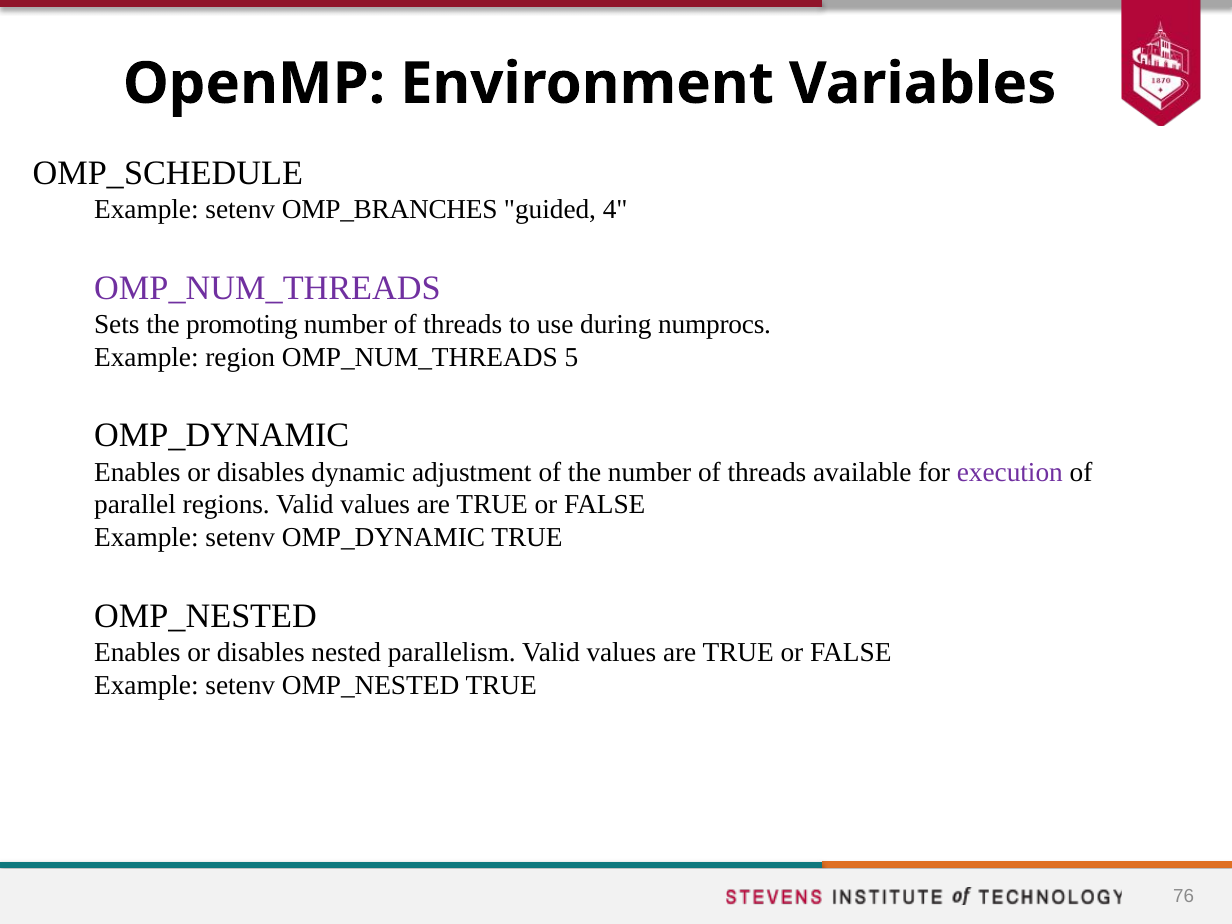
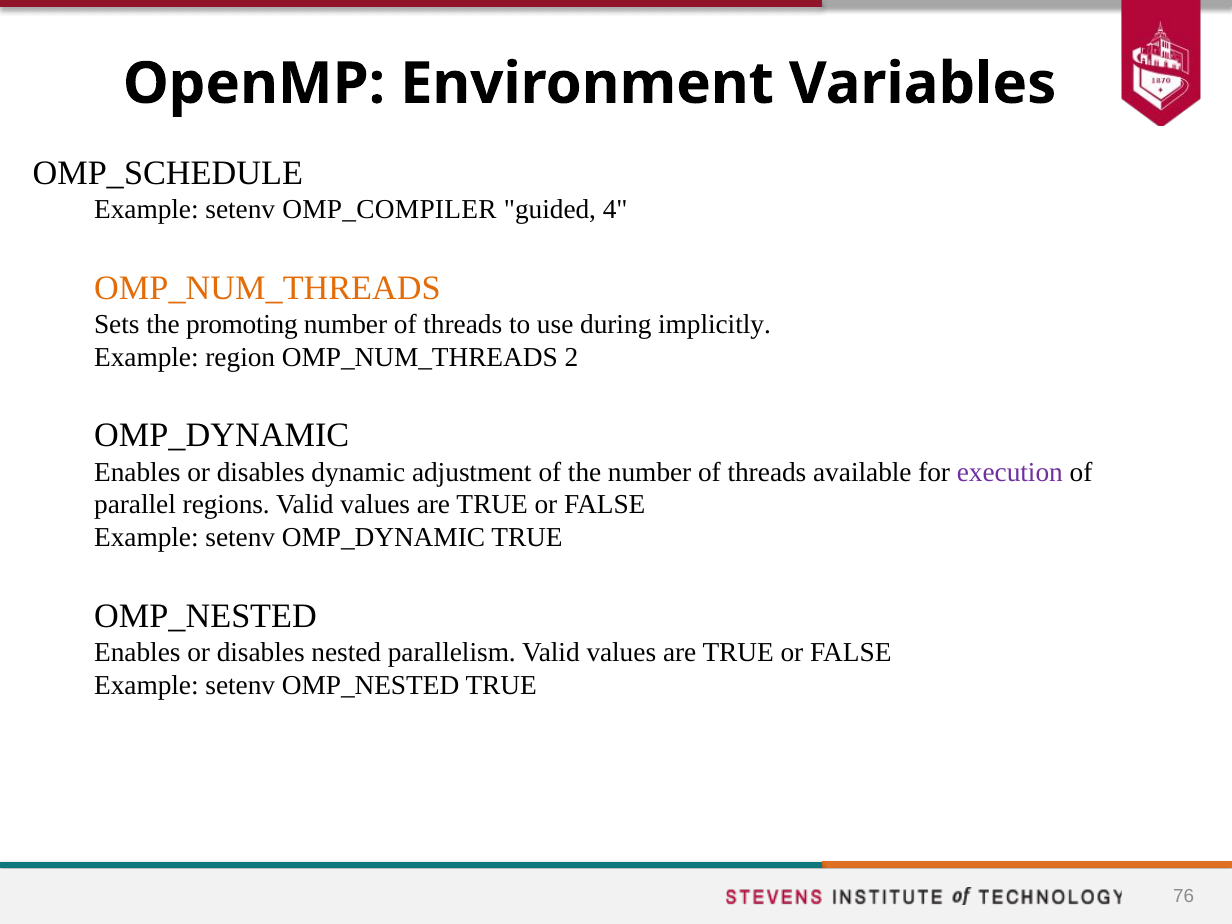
OMP_BRANCHES: OMP_BRANCHES -> OMP_COMPILER (389, 209)
OMP_NUM_THREADS colour: purple -> orange (267, 288)
numprocs: numprocs -> implicitly (714, 324)
5: 5 -> 2 (571, 357)
